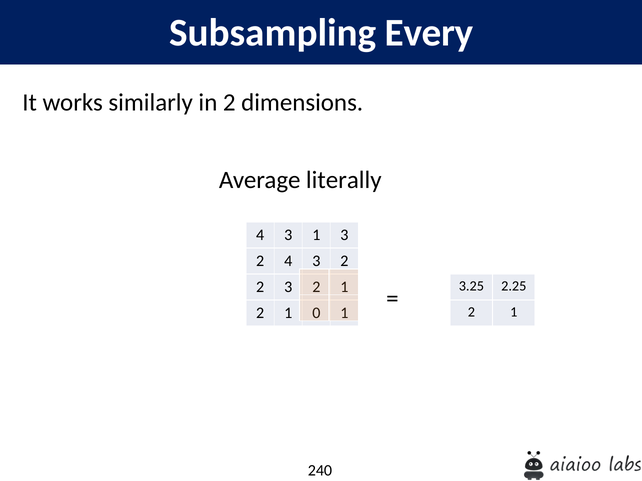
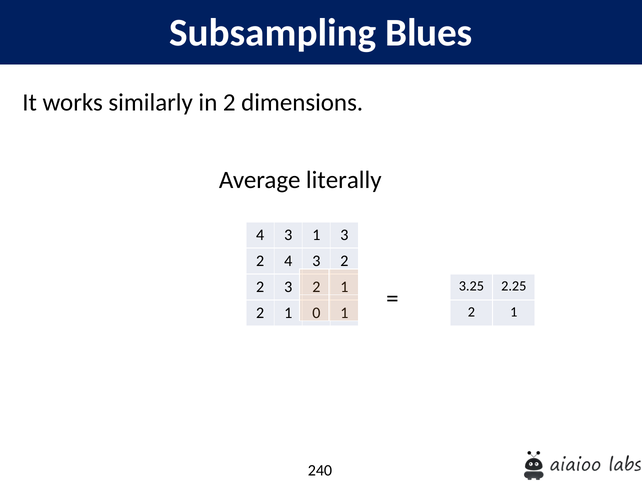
Every: Every -> Blues (429, 33)
